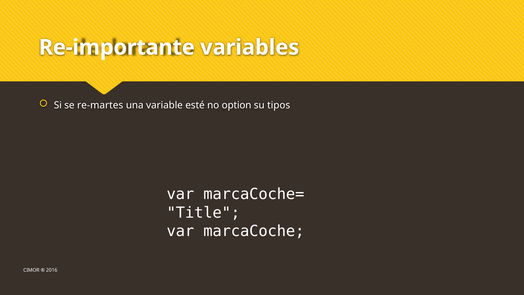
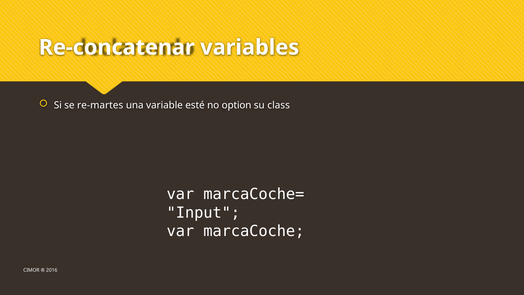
Re-importante: Re-importante -> Re-concatenar (117, 47)
tipos: tipos -> class (279, 105)
Title: Title -> Input (203, 212)
